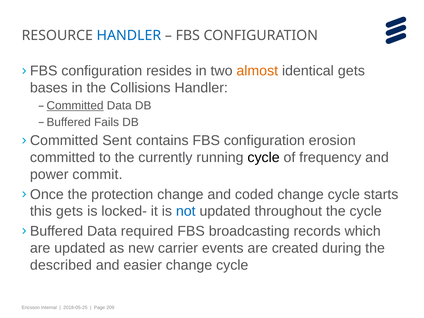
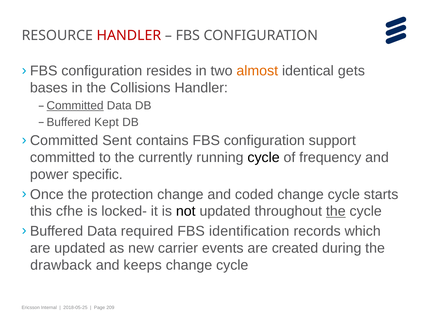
HANDLER colour: blue -> red (129, 35)
Fails: Fails -> Kept (107, 122)
erosion: erosion -> support (332, 141)
commit: commit -> specific (98, 175)
this gets: gets -> cfhe (69, 211)
not colour: blue -> black (186, 211)
the underline: none -> present (336, 211)
broadcasting: broadcasting -> identification (249, 231)
described: described -> drawback (61, 265)
easier: easier -> keeps (143, 265)
